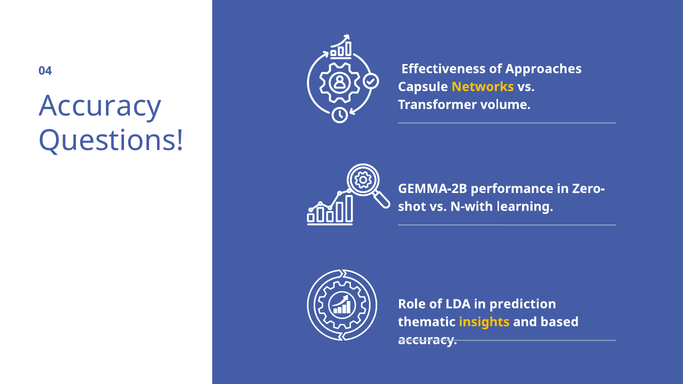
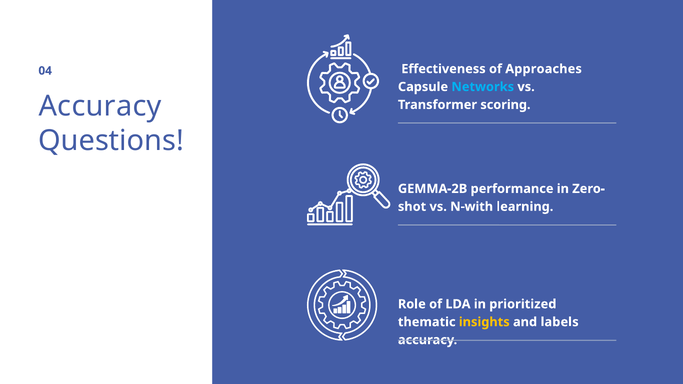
Networks colour: yellow -> light blue (483, 87)
volume: volume -> scoring (505, 105)
prediction: prediction -> prioritized (523, 304)
based: based -> labels (560, 322)
